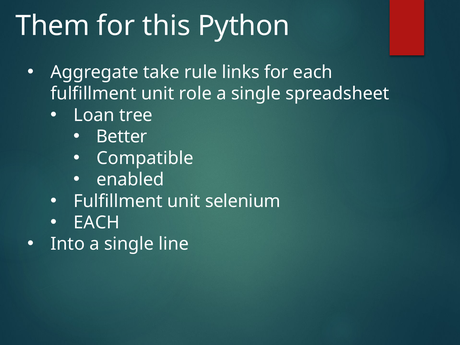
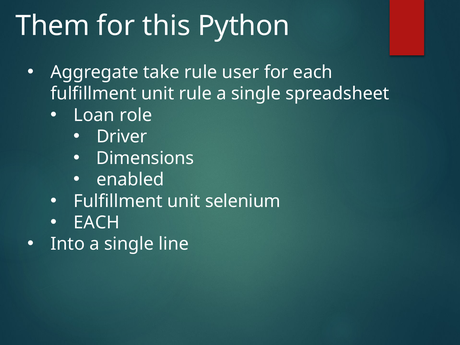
links: links -> user (241, 72)
unit role: role -> rule (195, 94)
tree: tree -> role (136, 115)
Better: Better -> Driver (122, 137)
Compatible: Compatible -> Dimensions (145, 158)
